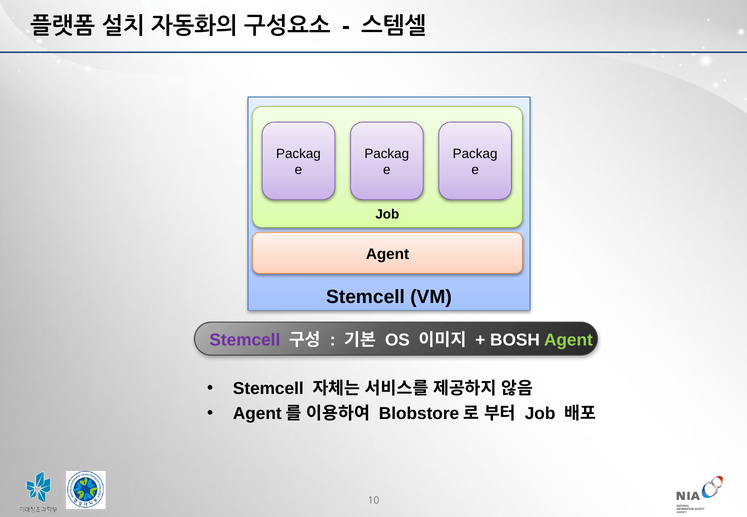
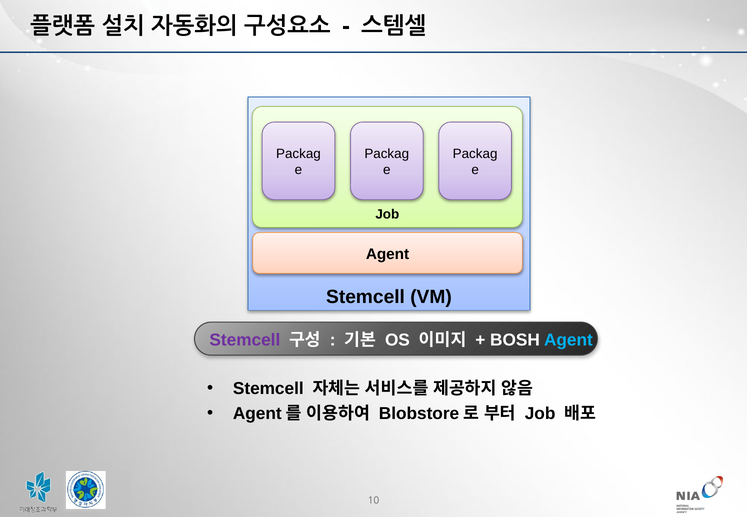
Agent colour: light green -> light blue (568, 340)
